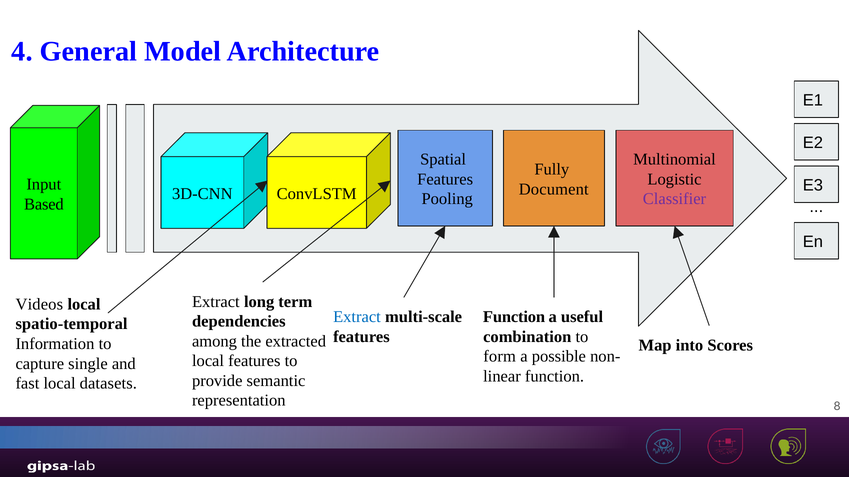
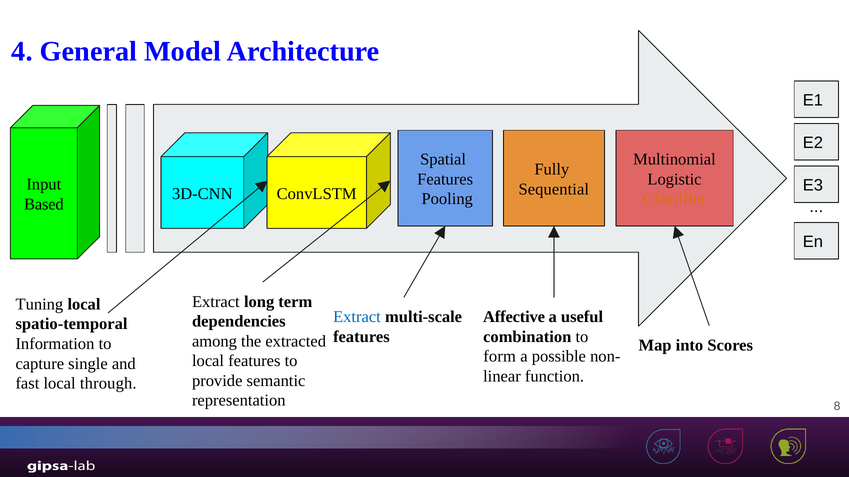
Document: Document -> Sequential (554, 189)
Classifier colour: purple -> orange (674, 199)
Videos: Videos -> Tuning (39, 305)
Function: Function -> Affective (514, 317)
datasets: datasets -> through (108, 384)
